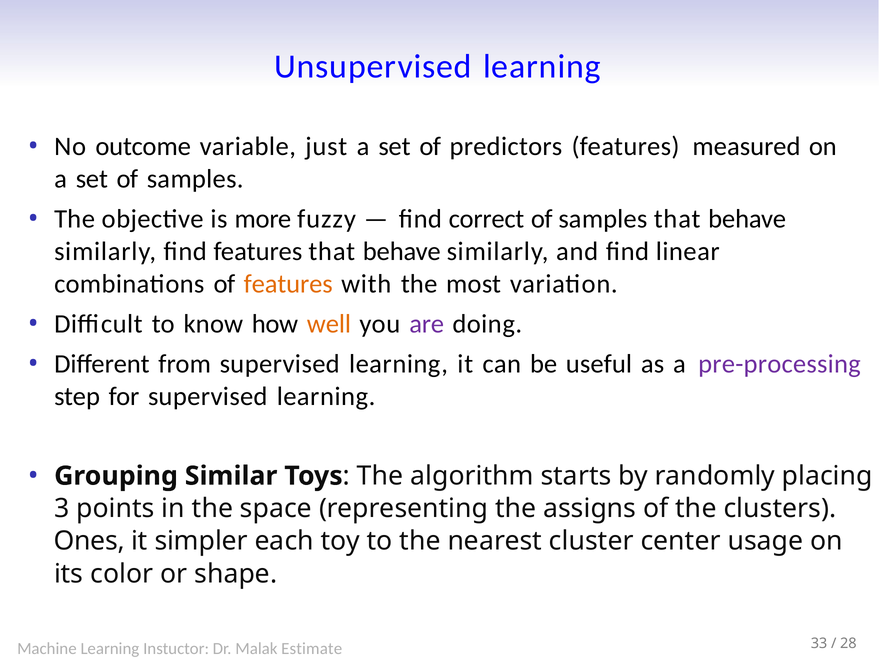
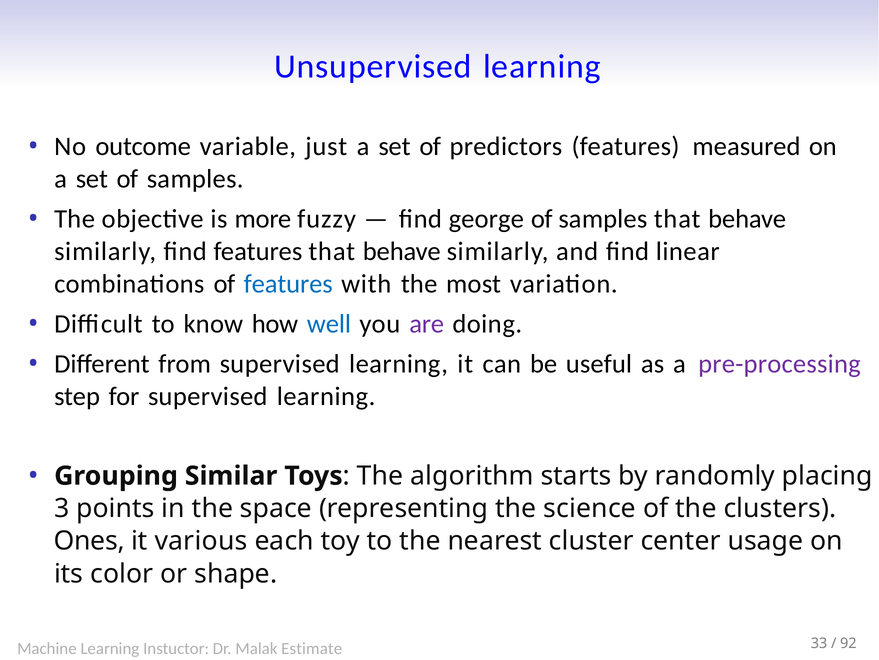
correct: correct -> george (486, 219)
features colour: orange -> blue (288, 284)
well colour: orange -> blue (329, 324)
assigns: assigns -> science (590, 508)
simpler: simpler -> various (201, 541)
28: 28 -> 92 (848, 643)
